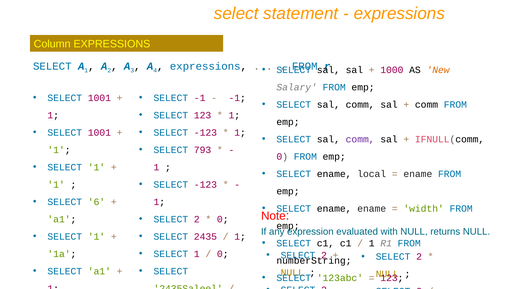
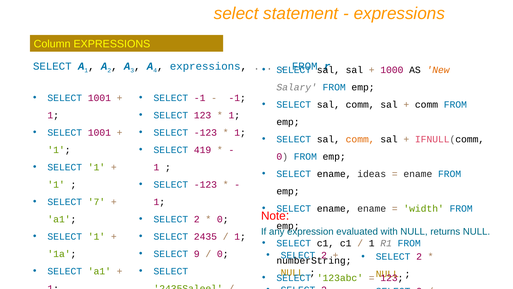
comm colour: purple -> orange (360, 139)
793: 793 -> 419 (203, 150)
local: local -> ideas (372, 174)
6: 6 -> 7 (97, 202)
1: 1 -> 9 (197, 254)
